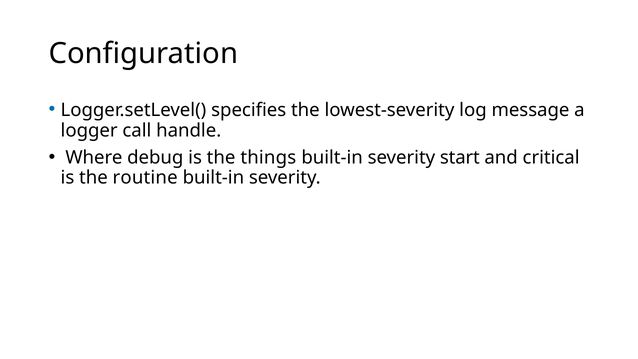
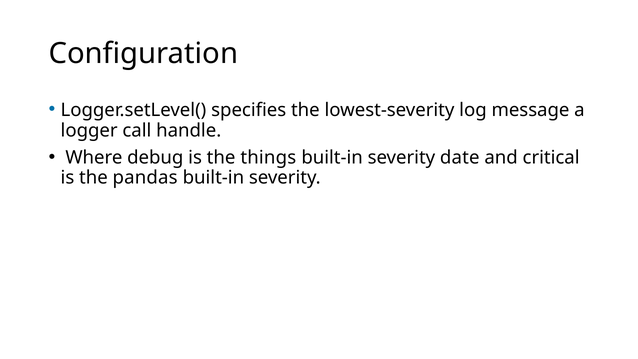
start: start -> date (460, 157)
routine: routine -> pandas (145, 177)
